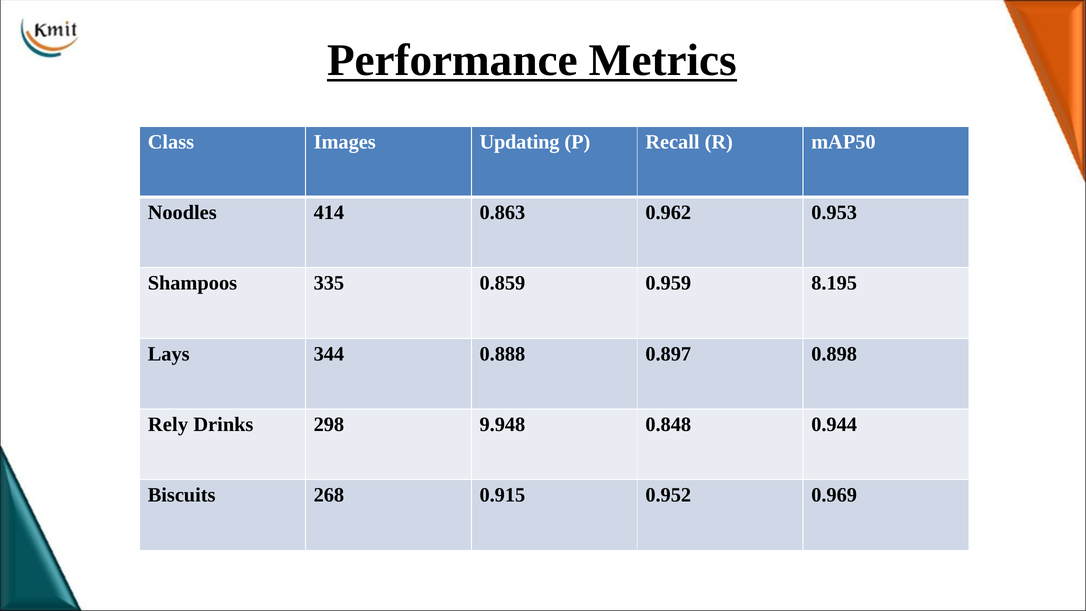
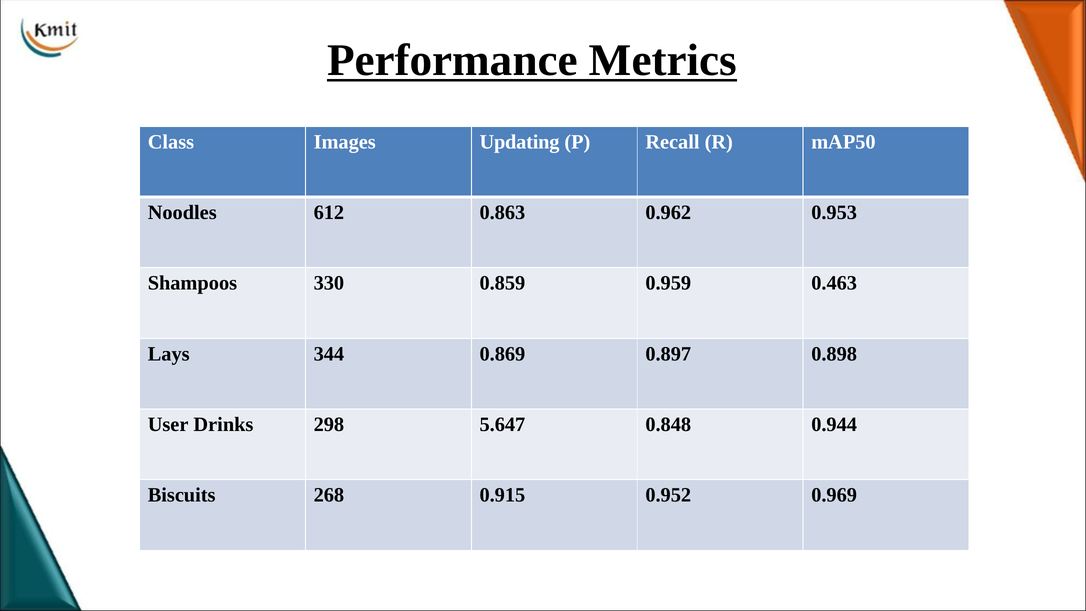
414: 414 -> 612 (329, 213)
335: 335 -> 330 (329, 283)
8.195: 8.195 -> 0.463 (834, 283)
0.888: 0.888 -> 0.869 (502, 354)
Rely: Rely -> User (168, 424)
9.948: 9.948 -> 5.647 (502, 424)
